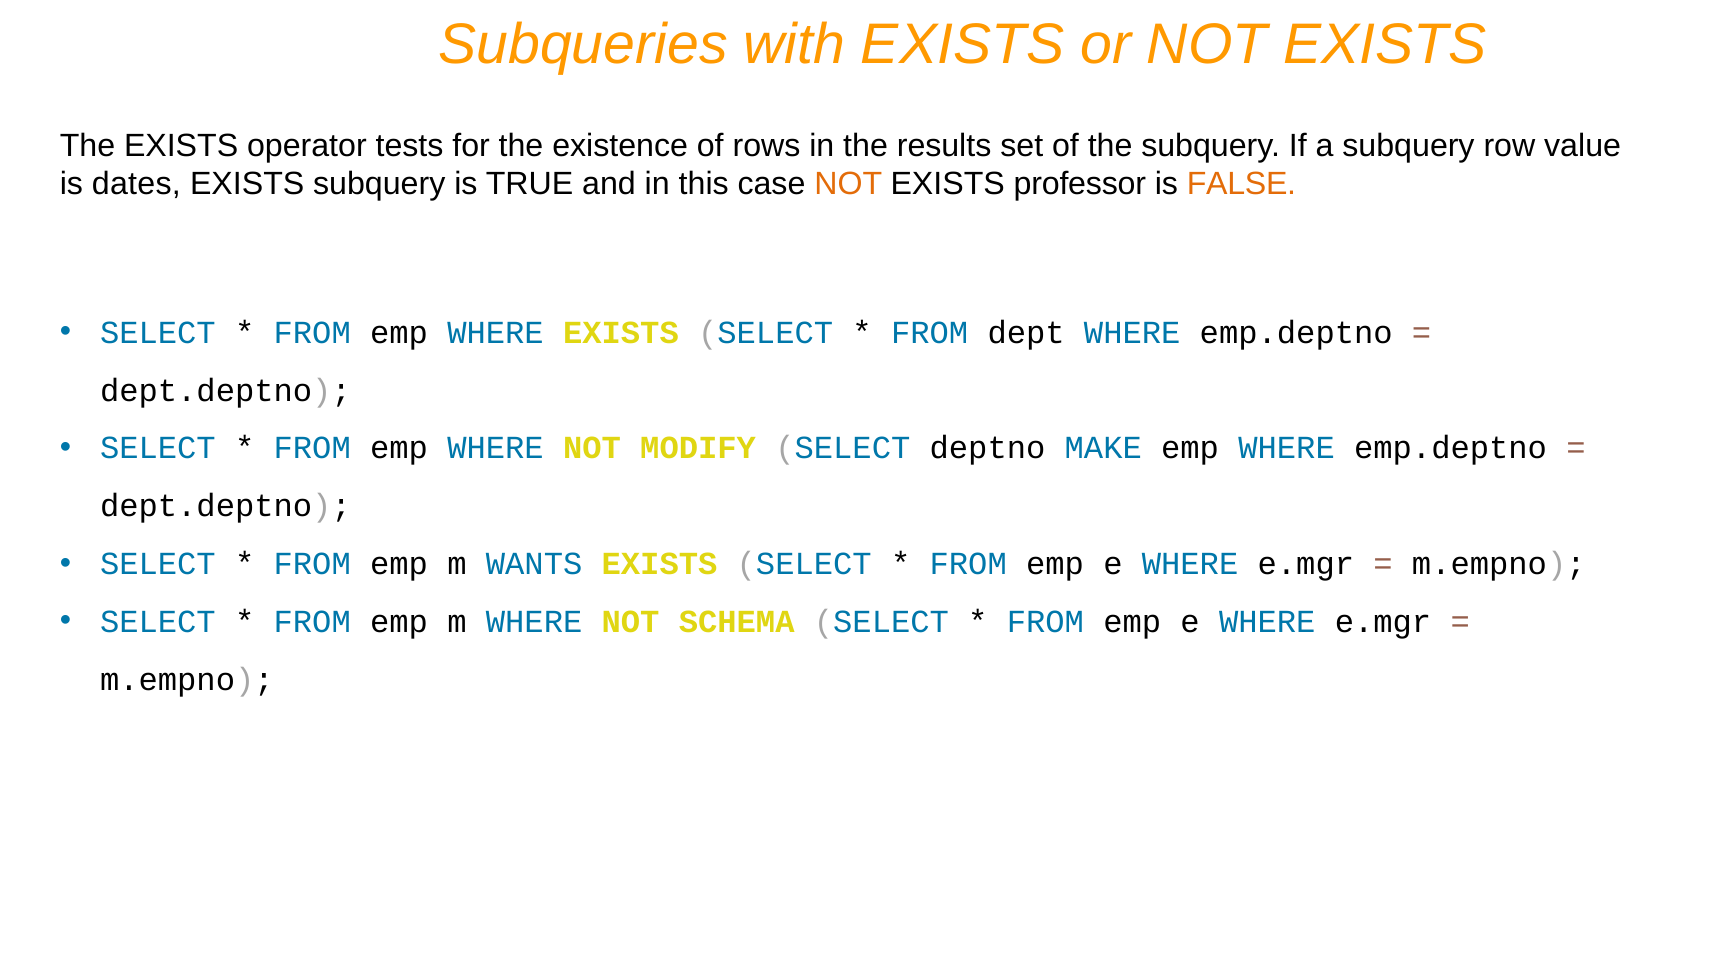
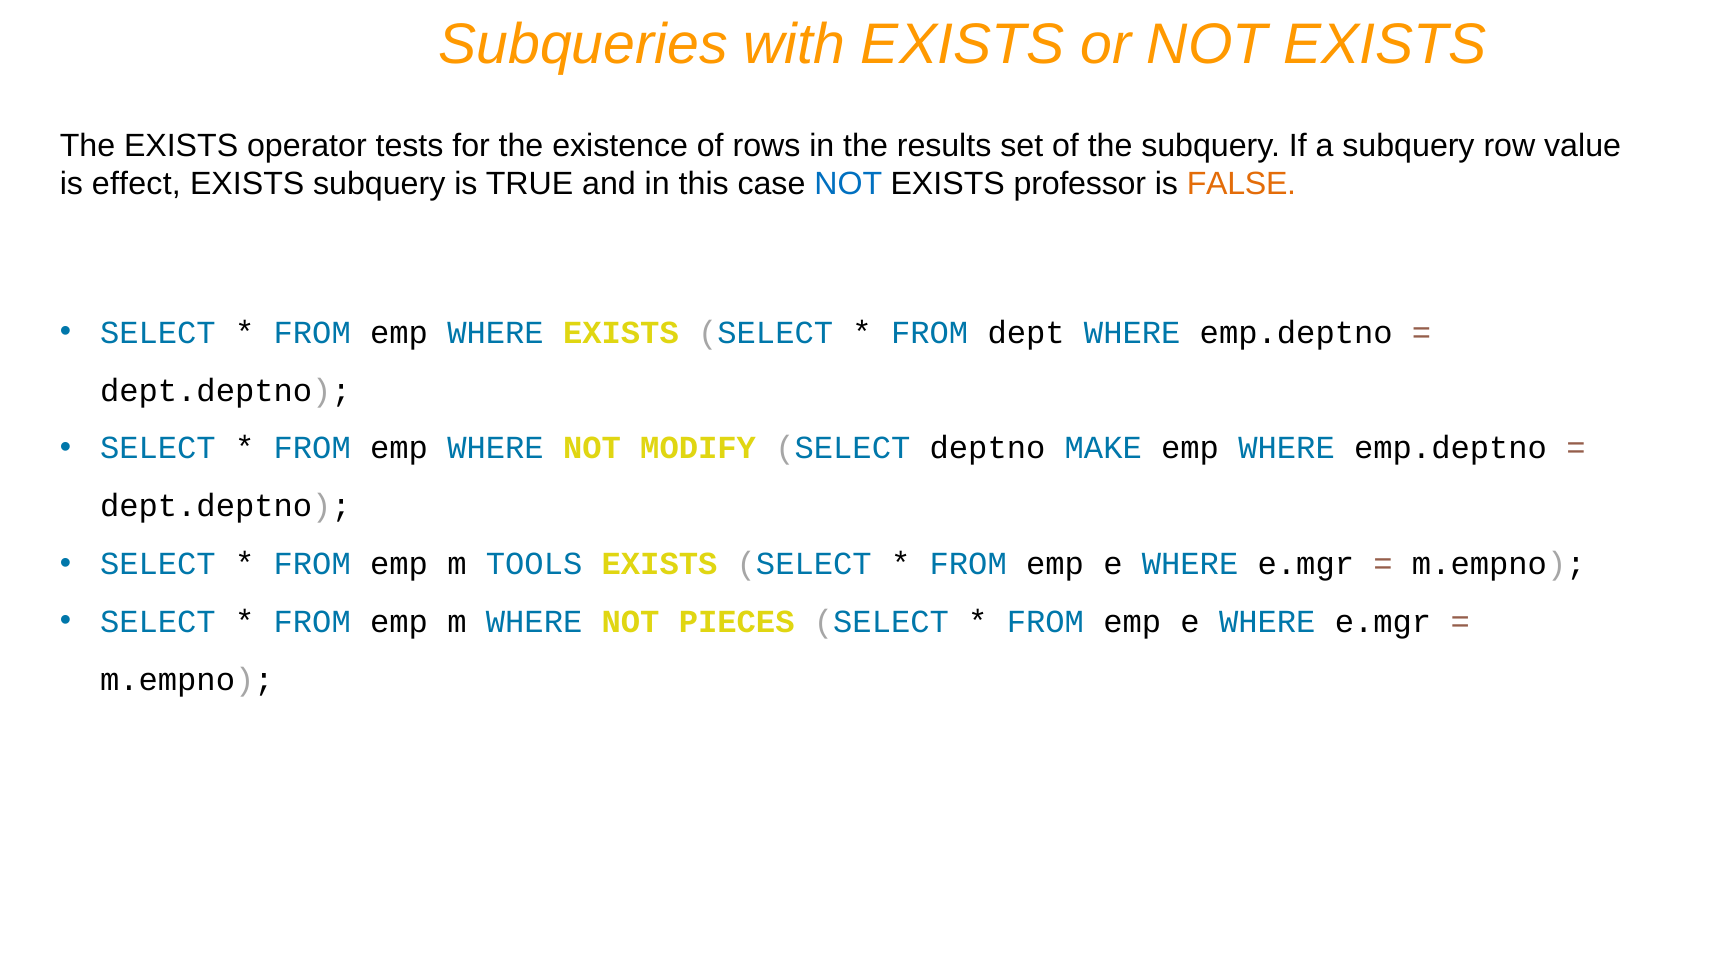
dates: dates -> effect (136, 184)
NOT colour: orange -> blue (848, 184)
WANTS: WANTS -> TOOLS (534, 564)
SCHEMA: SCHEMA -> PIECES (737, 622)
